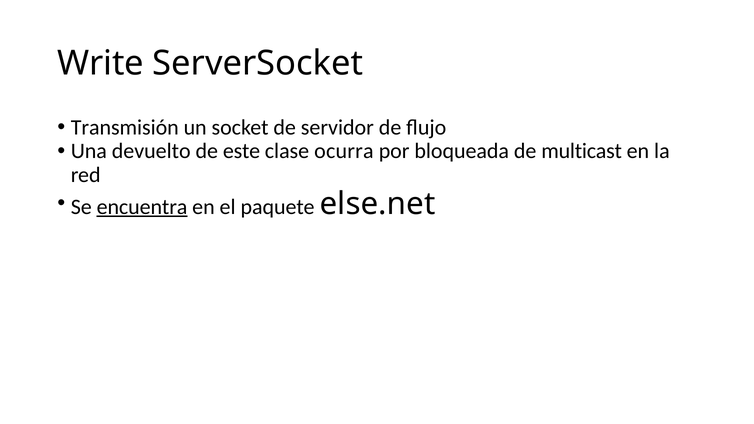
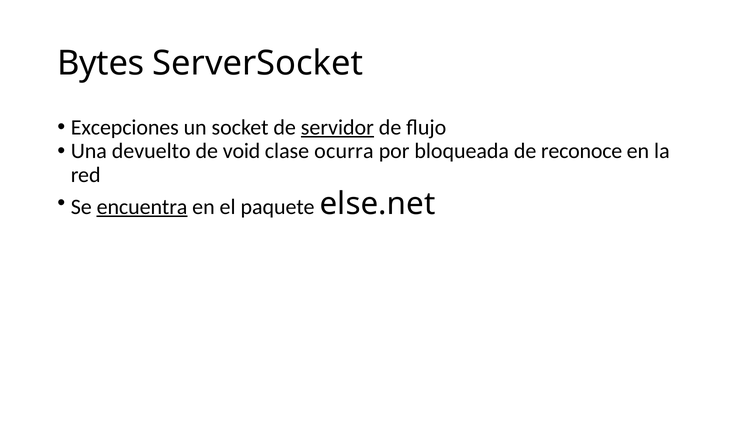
Write: Write -> Bytes (101, 63)
Transmisión: Transmisión -> Excepciones (125, 127)
servidor underline: none -> present (337, 127)
este: este -> void (242, 151)
multicast: multicast -> reconoce (582, 151)
